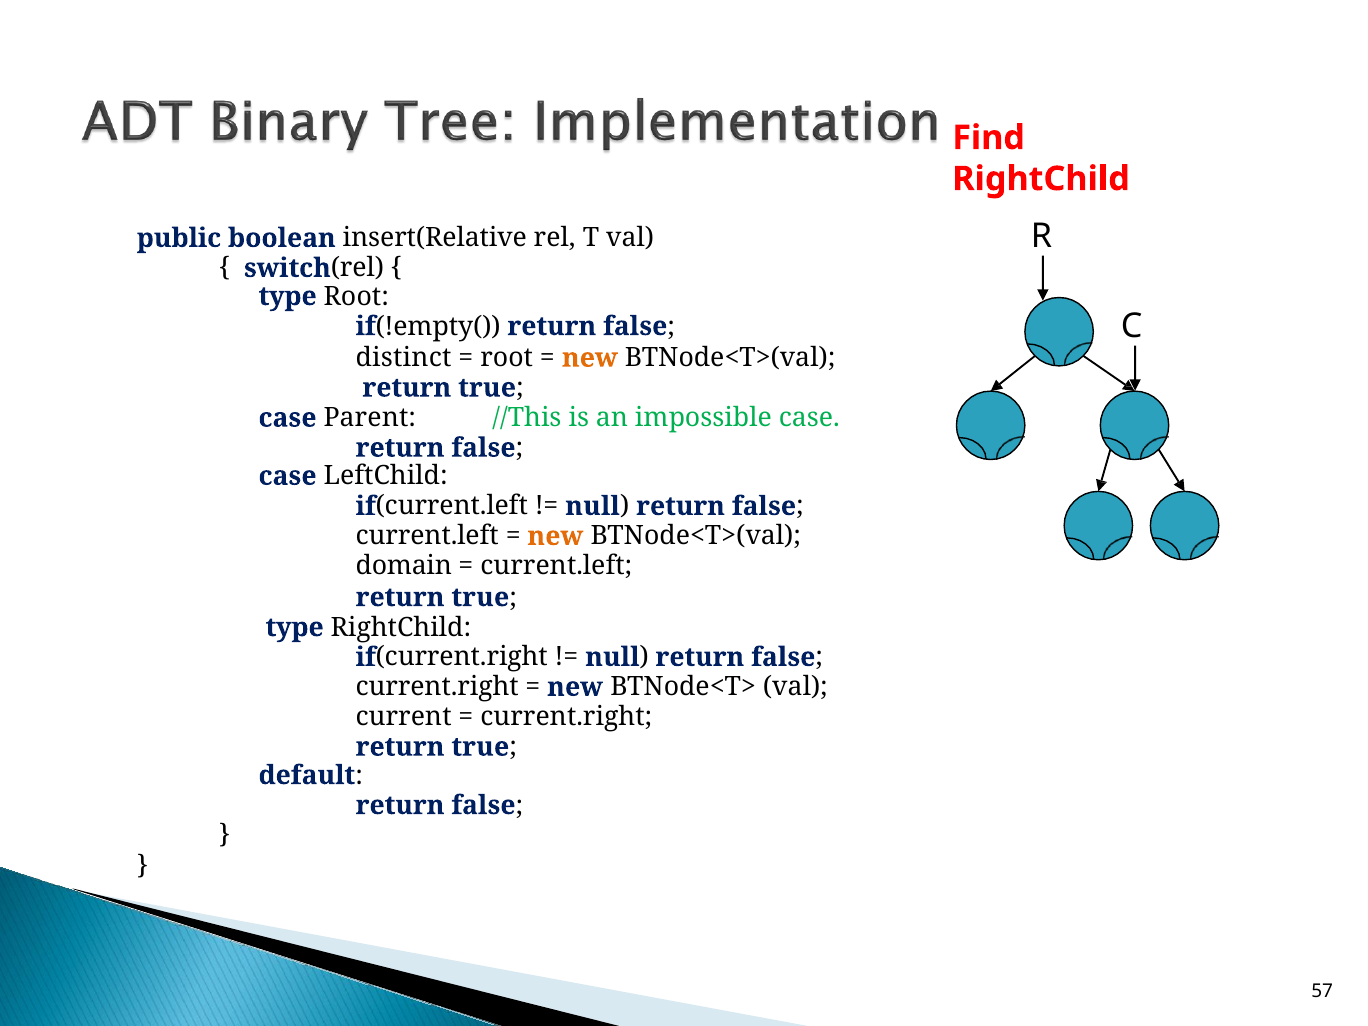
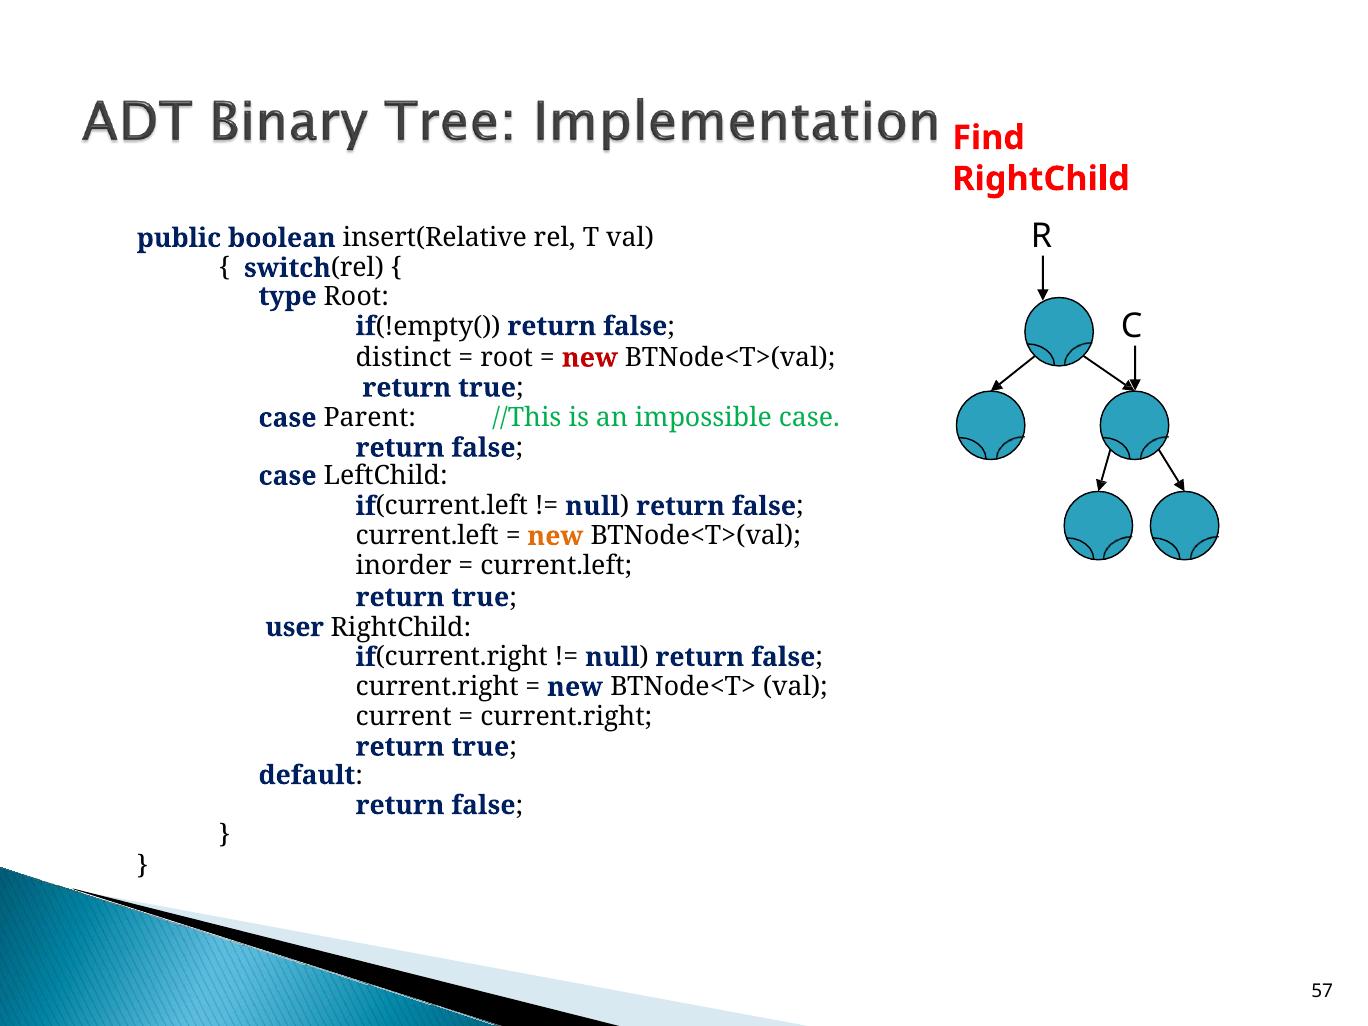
new colour: orange -> red (590, 358)
domain: domain -> inorder (404, 566)
type: type -> user (295, 627)
